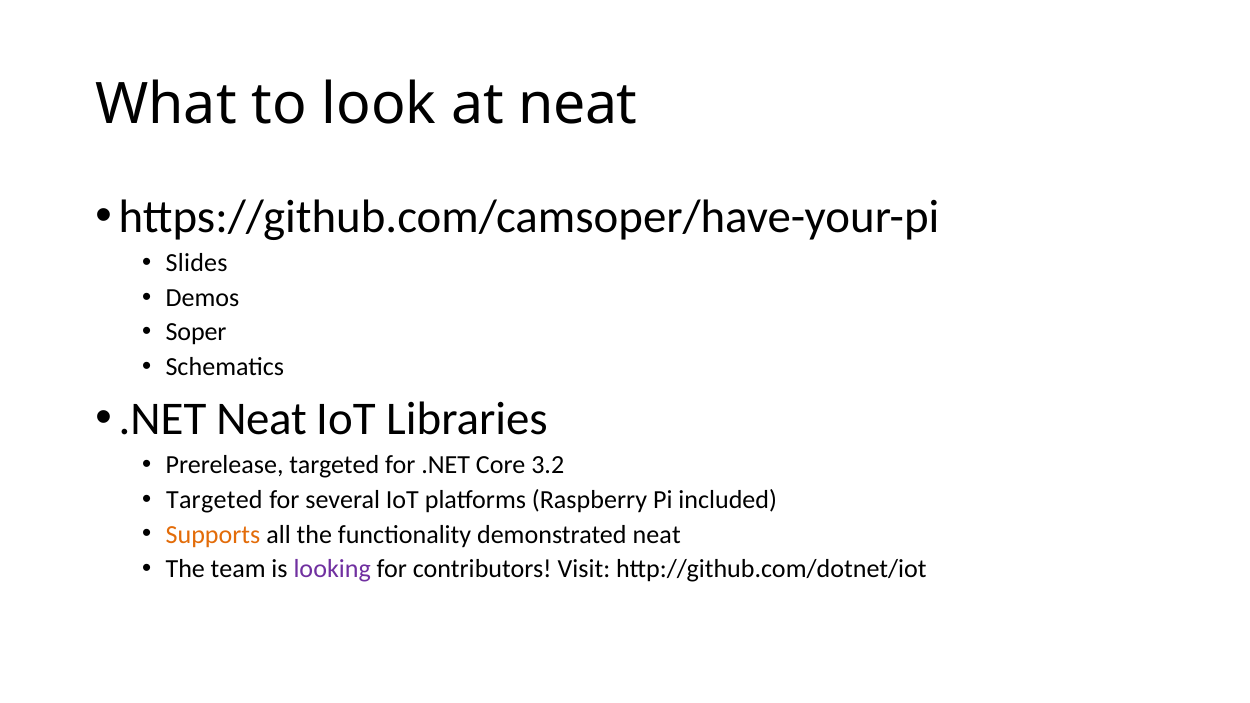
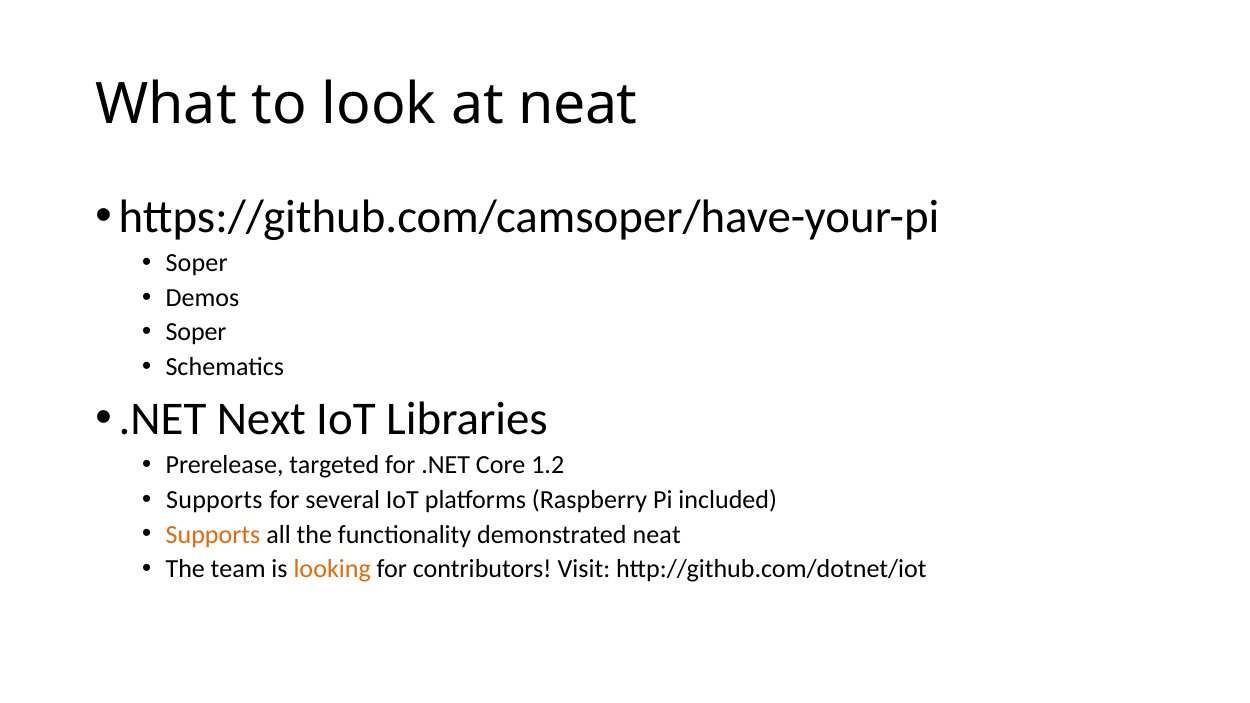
Slides: Slides -> Soper (197, 263)
.NET Neat: Neat -> Next (261, 419)
3.2: 3.2 -> 1.2 (548, 465)
Targeted: Targeted -> Supports (214, 500)
looking colour: purple -> orange (332, 569)
